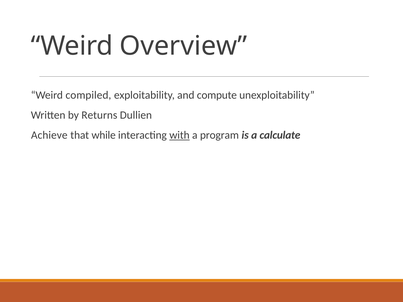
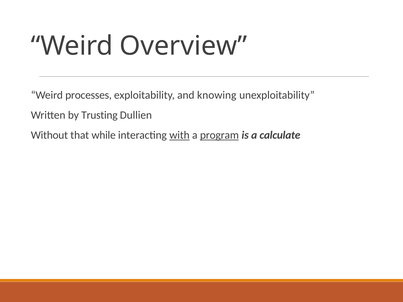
compiled: compiled -> processes (89, 95)
compute: compute -> knowing (217, 95)
Returns: Returns -> Trusting (99, 115)
Achieve: Achieve -> Without (49, 135)
program underline: none -> present (219, 135)
